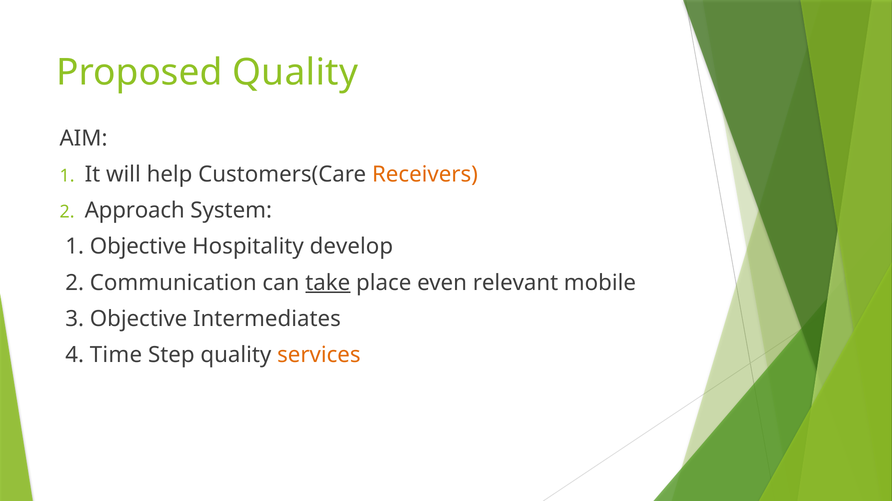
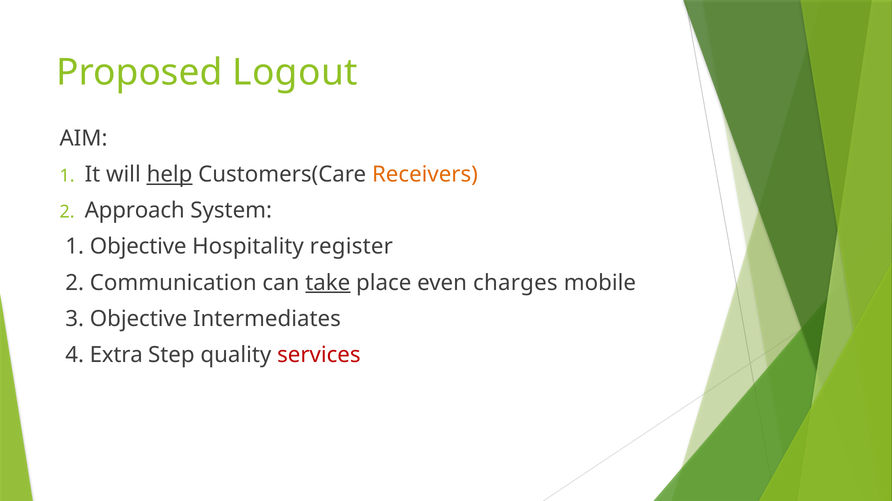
Proposed Quality: Quality -> Logout (295, 73)
help underline: none -> present (170, 175)
develop: develop -> register (351, 247)
relevant: relevant -> charges (515, 283)
Time: Time -> Extra (116, 355)
services colour: orange -> red (319, 355)
